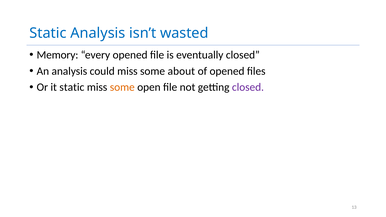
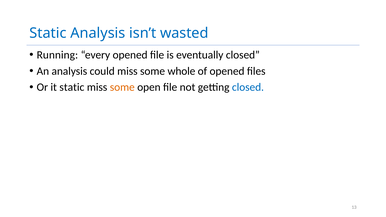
Memory: Memory -> Running (57, 55)
about: about -> whole (181, 71)
closed colour: purple -> blue (248, 87)
